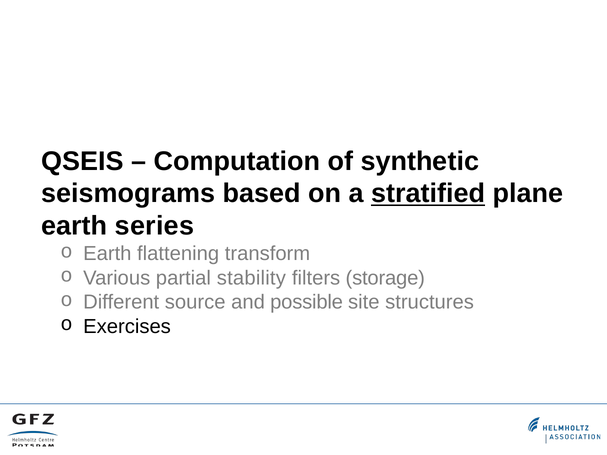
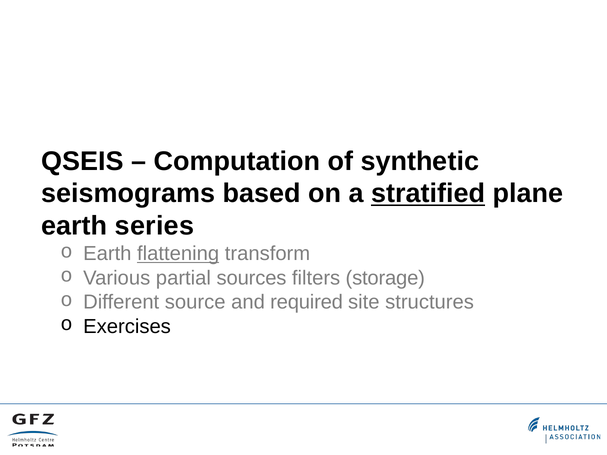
flattening underline: none -> present (178, 254)
stability: stability -> sources (252, 278)
possible: possible -> required (307, 302)
